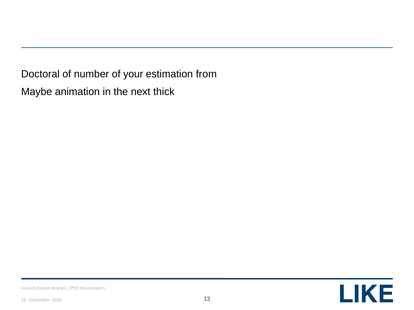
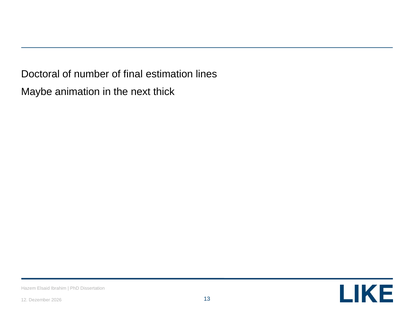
your: your -> final (133, 74)
from: from -> lines (206, 74)
